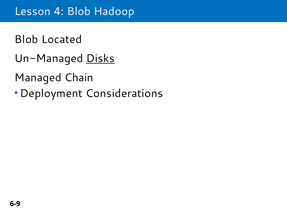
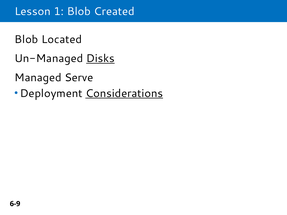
4: 4 -> 1 (59, 11)
Hadoop: Hadoop -> Created (114, 11)
Chain: Chain -> Serve (79, 78)
Considerations underline: none -> present (124, 93)
